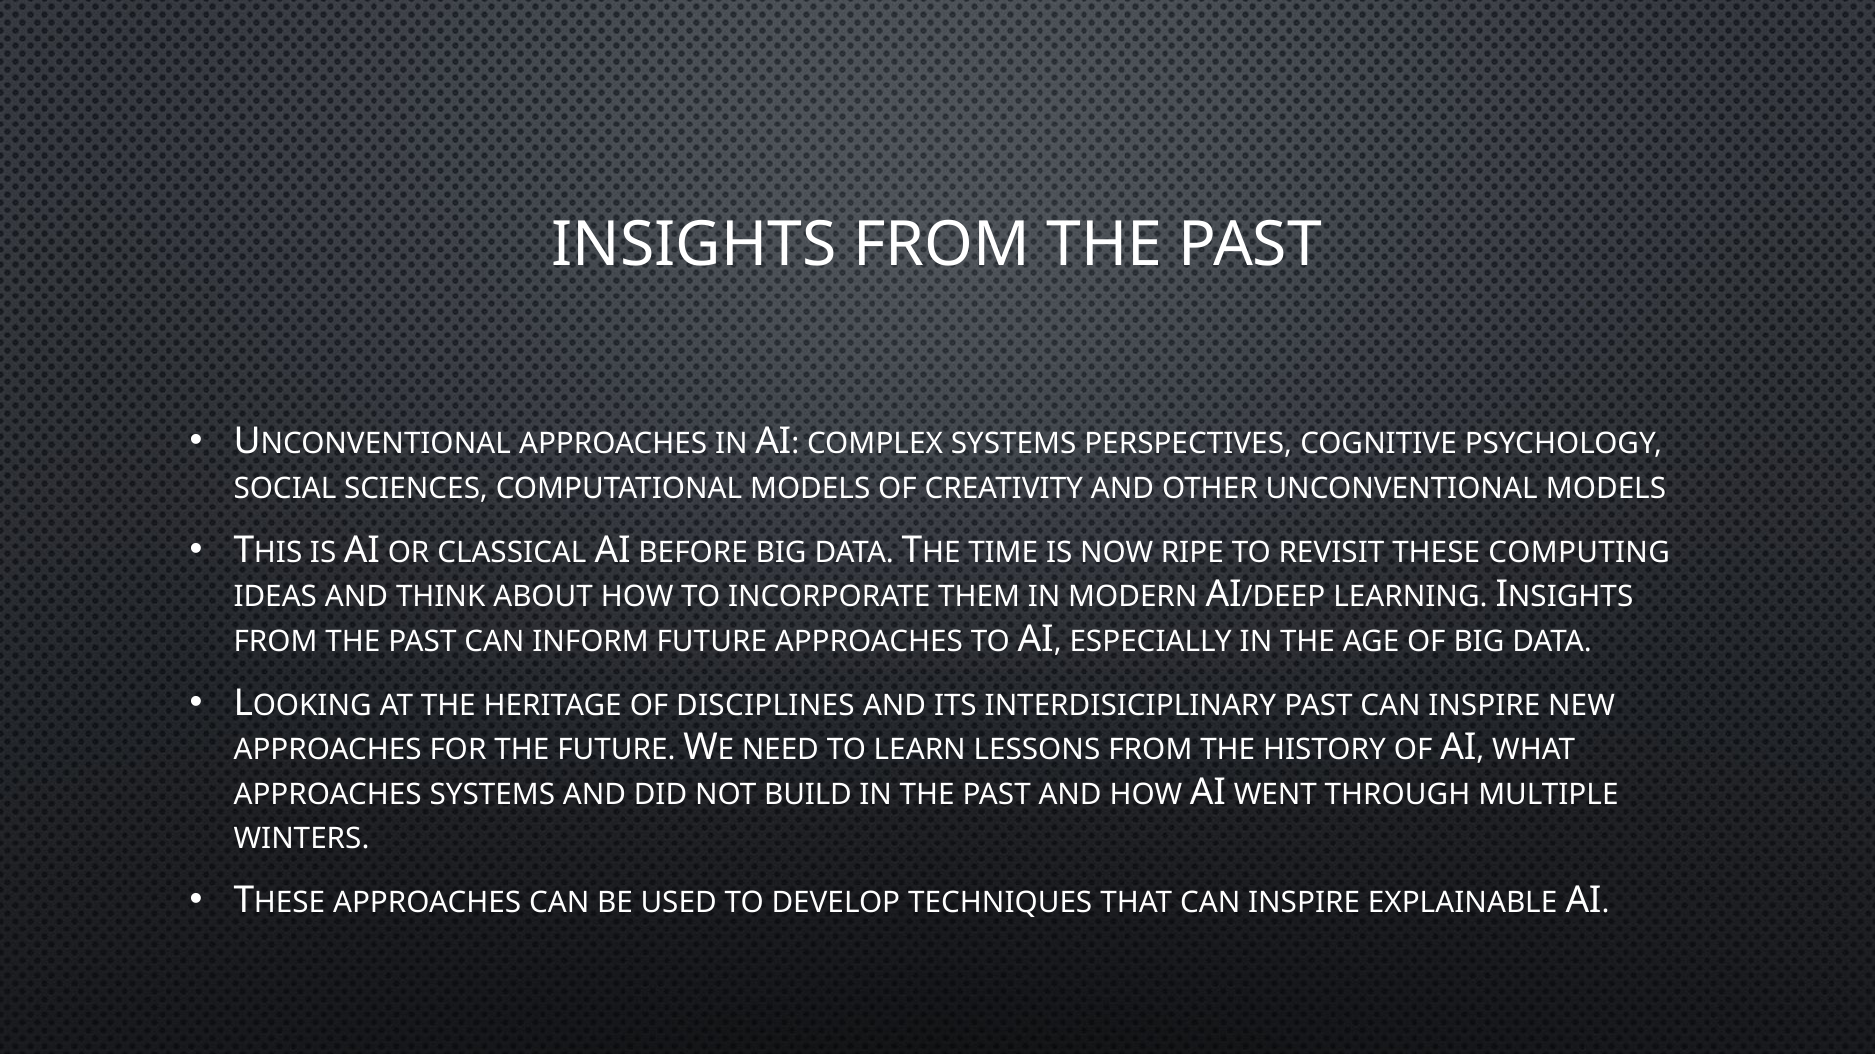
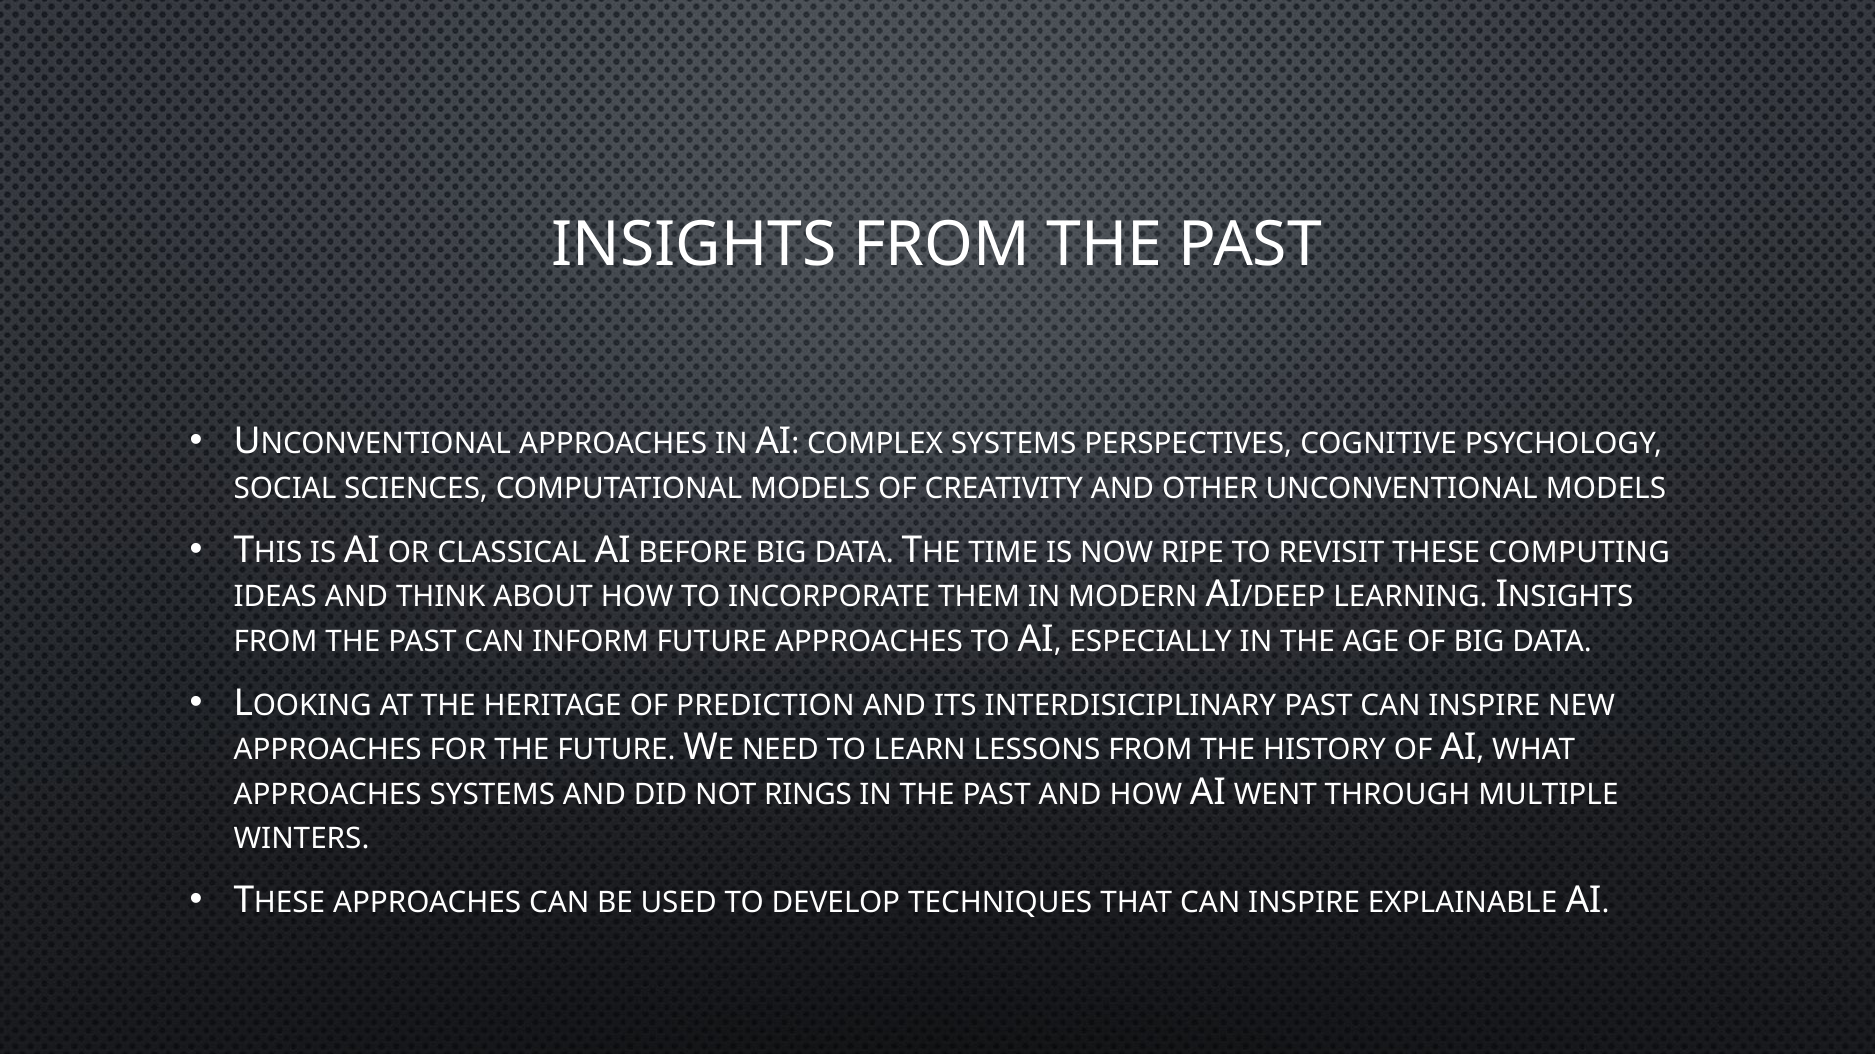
DISCIPLINES: DISCIPLINES -> PREDICTION (765, 706)
BUILD: BUILD -> RINGS (808, 795)
